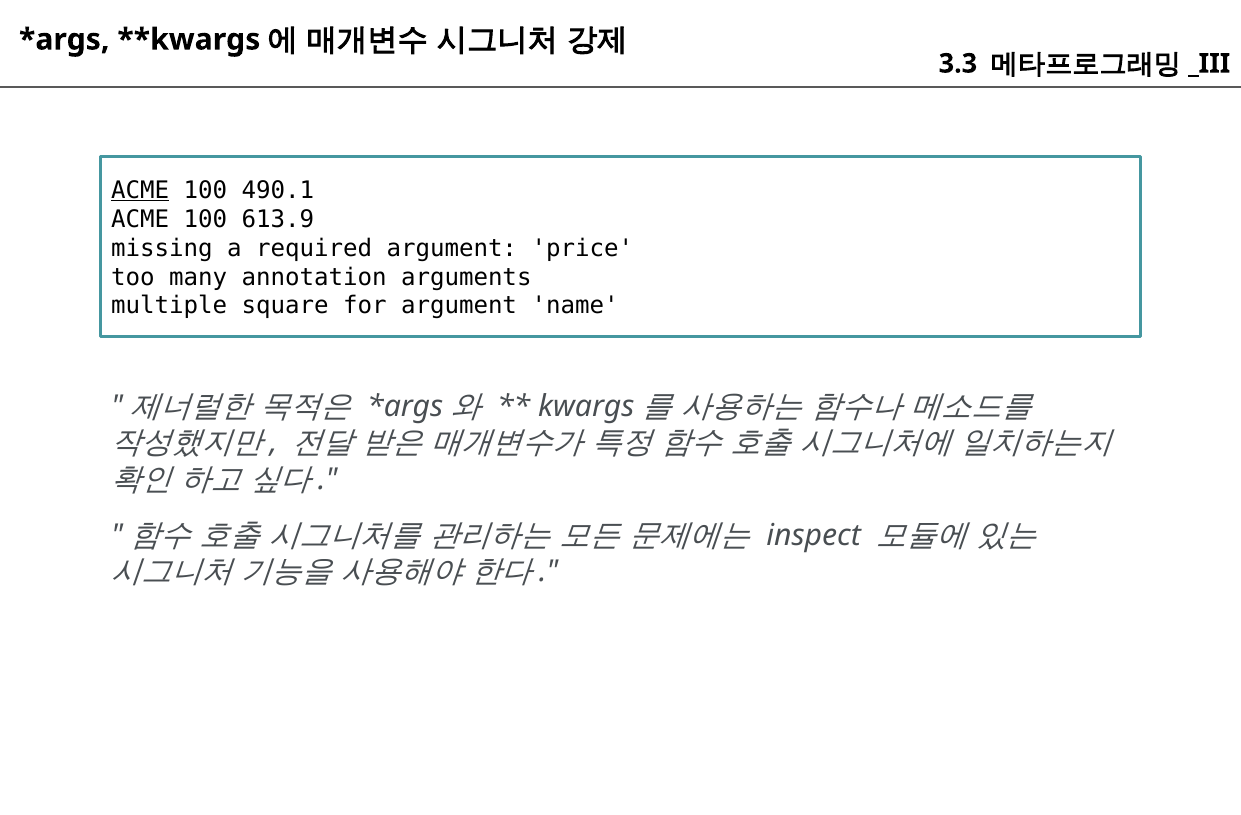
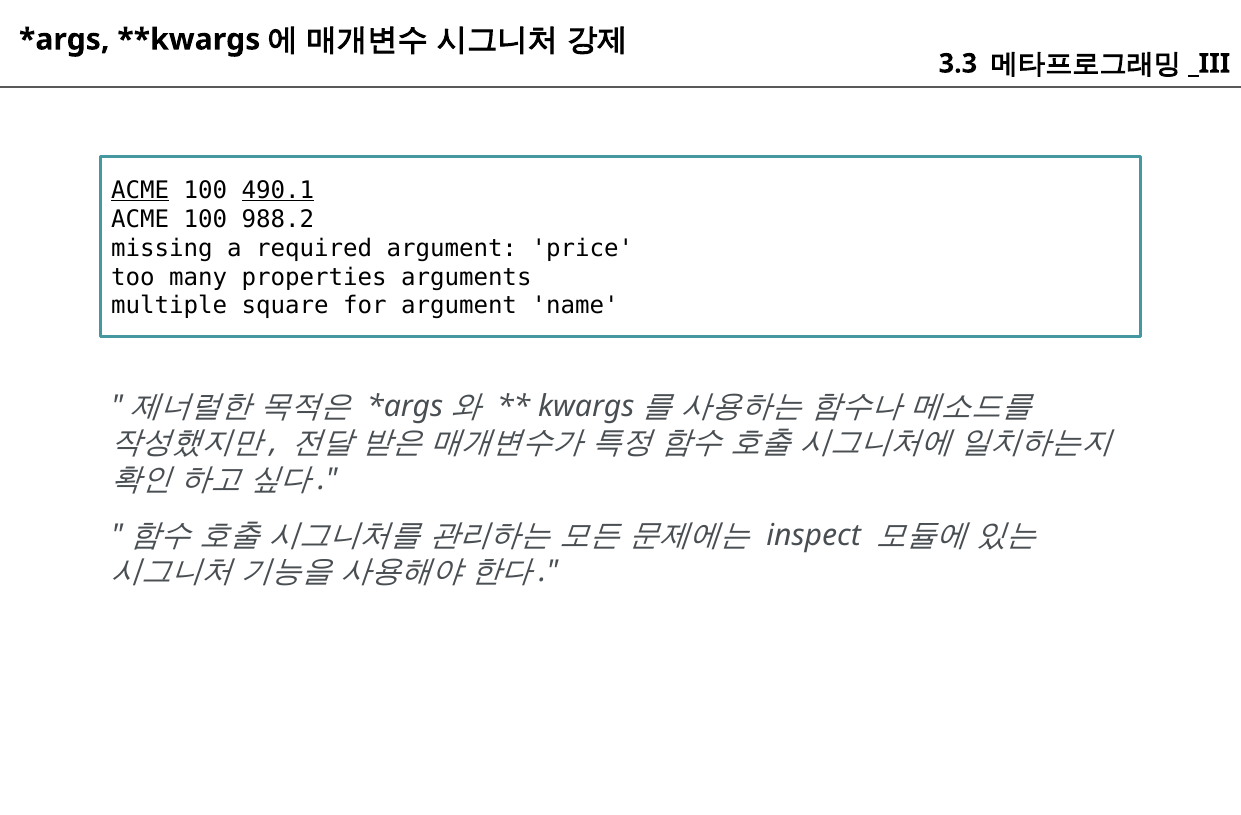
490.1 underline: none -> present (278, 190)
613.9: 613.9 -> 988.2 (278, 219)
annotation: annotation -> properties (314, 277)
